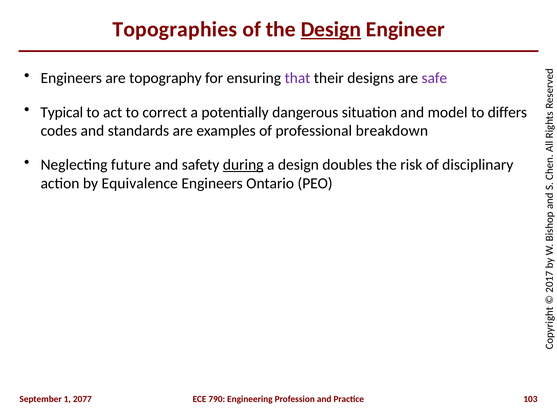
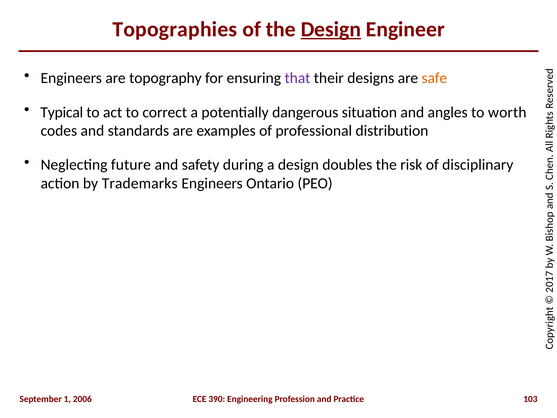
safe colour: purple -> orange (434, 78)
model: model -> angles (448, 112)
differs: differs -> worth (507, 112)
breakdown: breakdown -> distribution (392, 131)
during underline: present -> none (243, 165)
Equivalence: Equivalence -> Trademarks (140, 183)
2077: 2077 -> 2006 (82, 399)
790: 790 -> 390 (217, 399)
